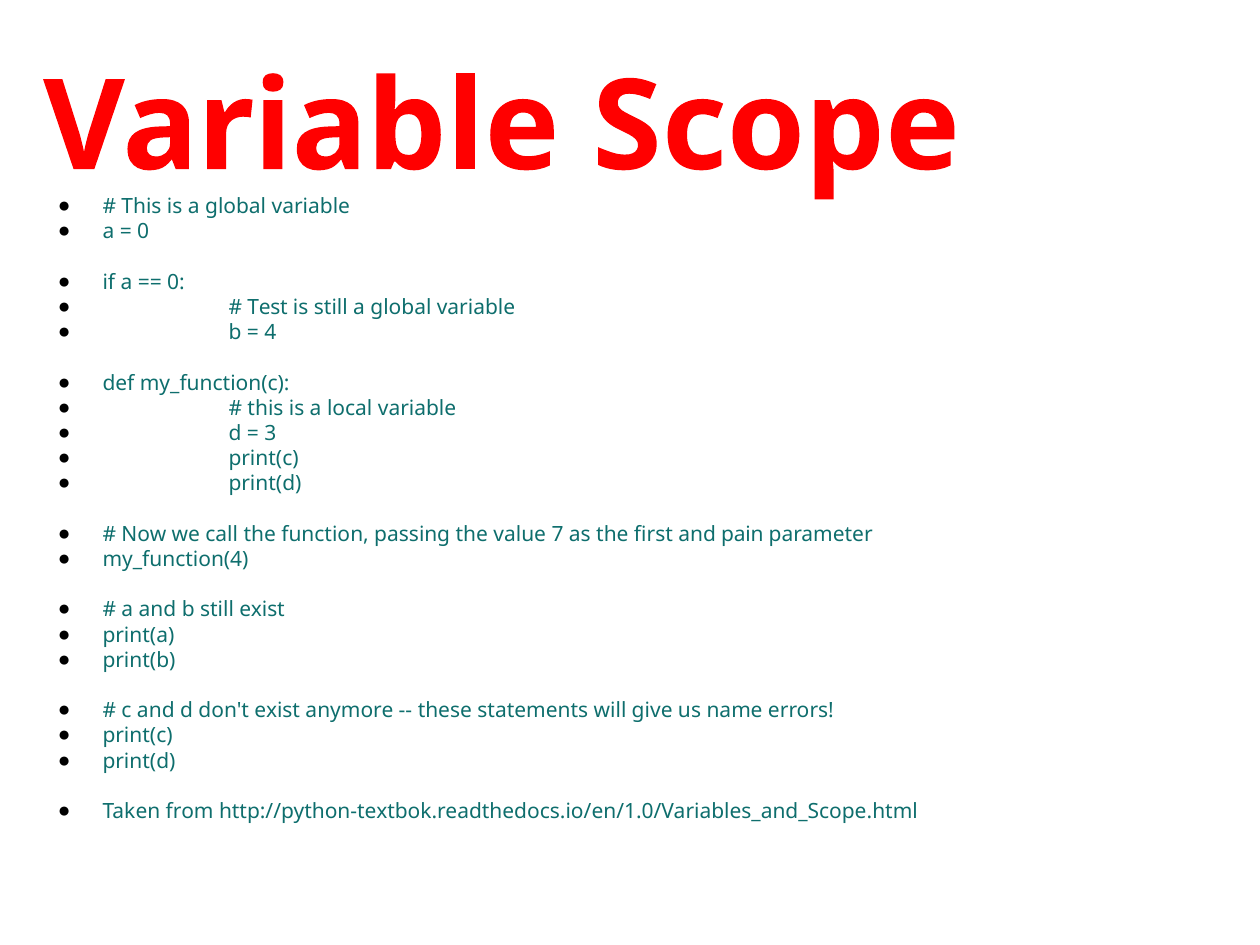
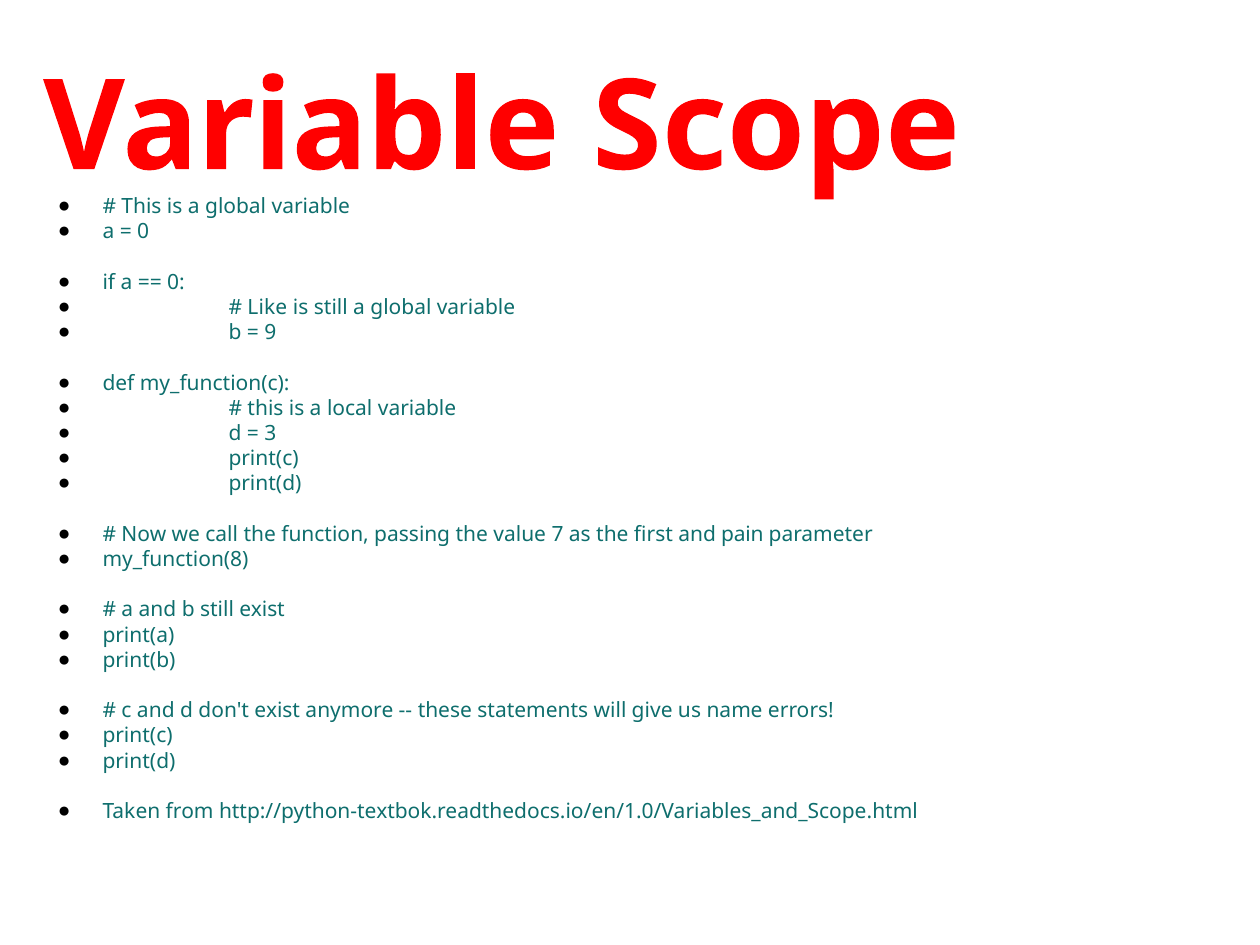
Test: Test -> Like (267, 308)
4: 4 -> 9 (270, 333)
my_function(4: my_function(4 -> my_function(8 (176, 560)
